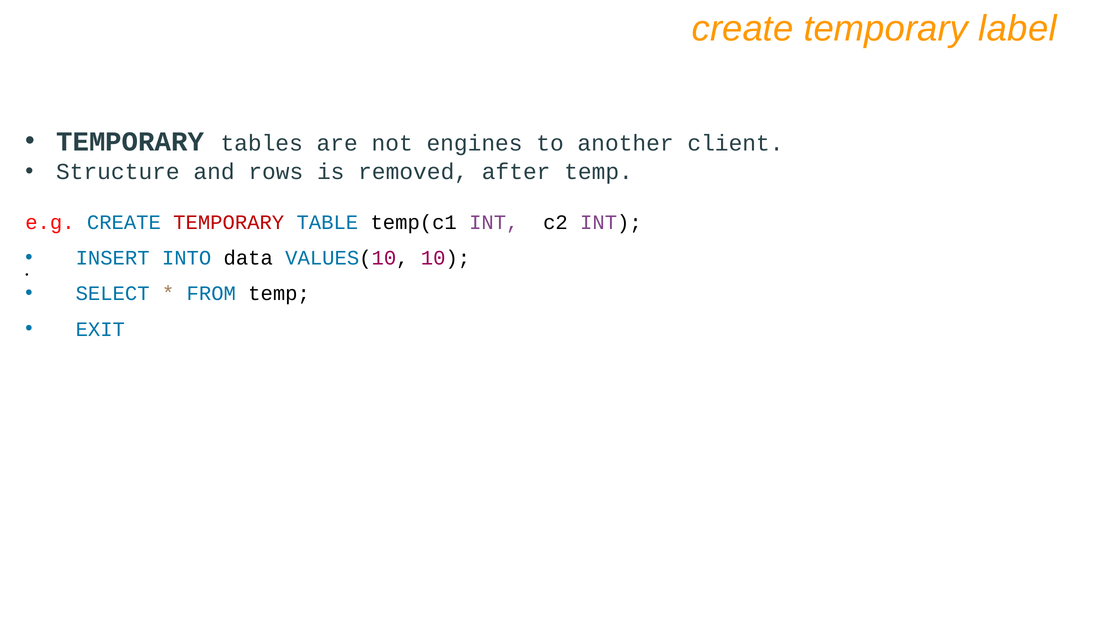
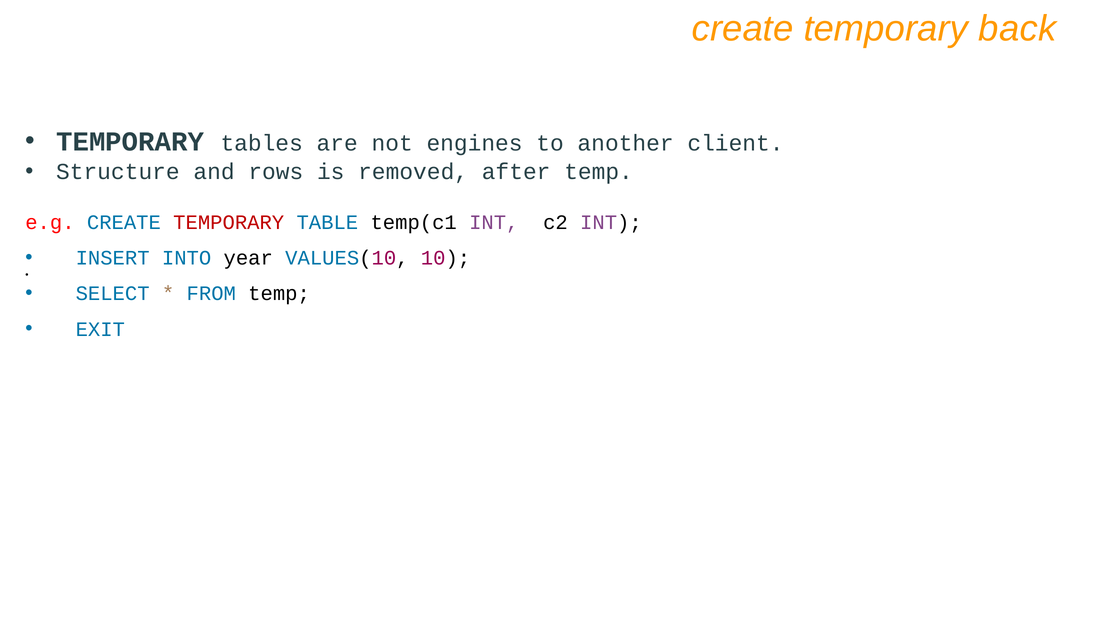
label: label -> back (1018, 29)
data: data -> year (248, 258)
